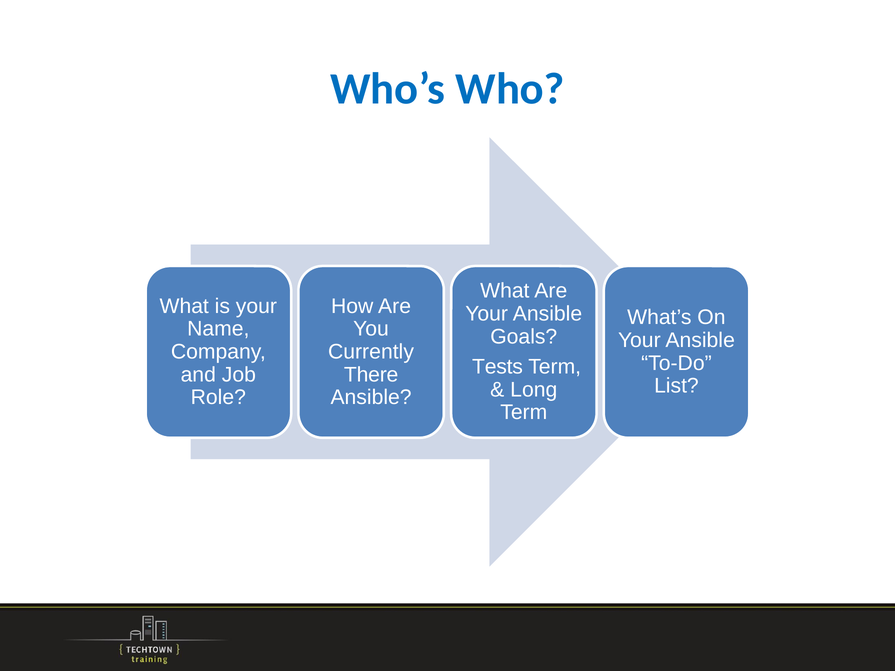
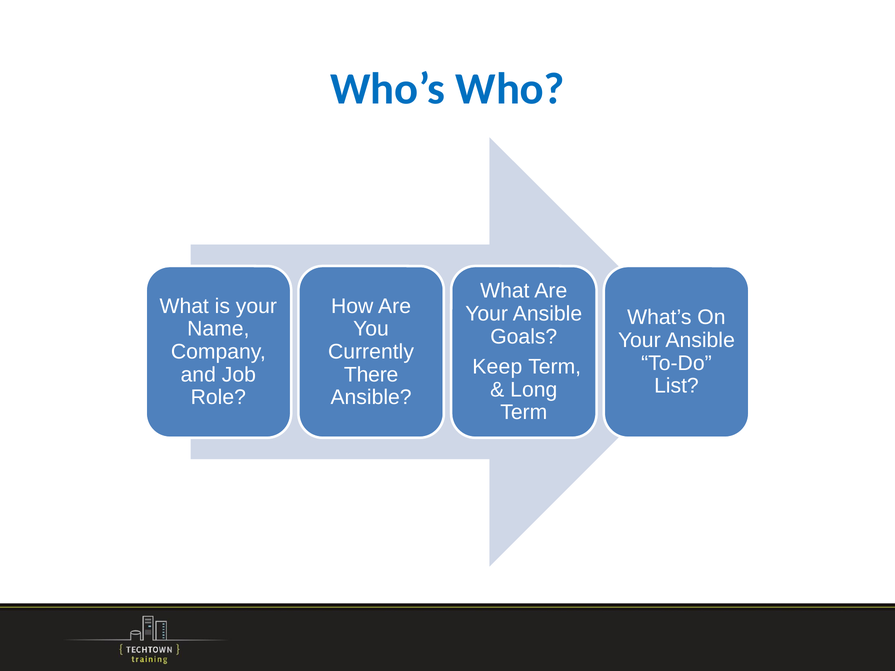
Tests: Tests -> Keep (497, 367)
